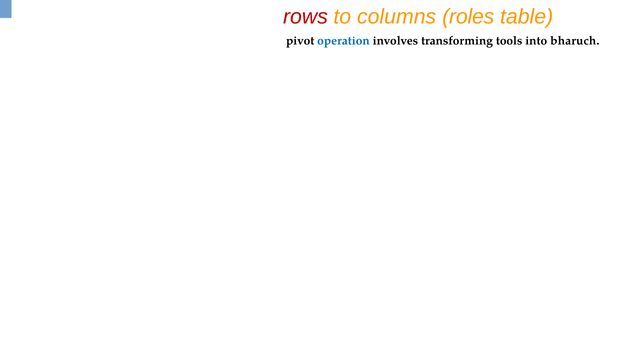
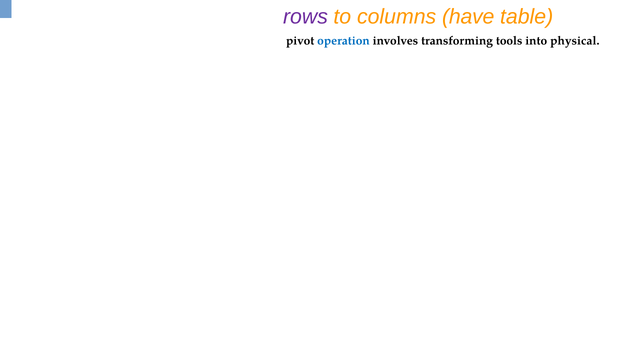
rows colour: red -> purple (305, 17)
roles: roles -> have (468, 17)
bharuch: bharuch -> physical (575, 41)
